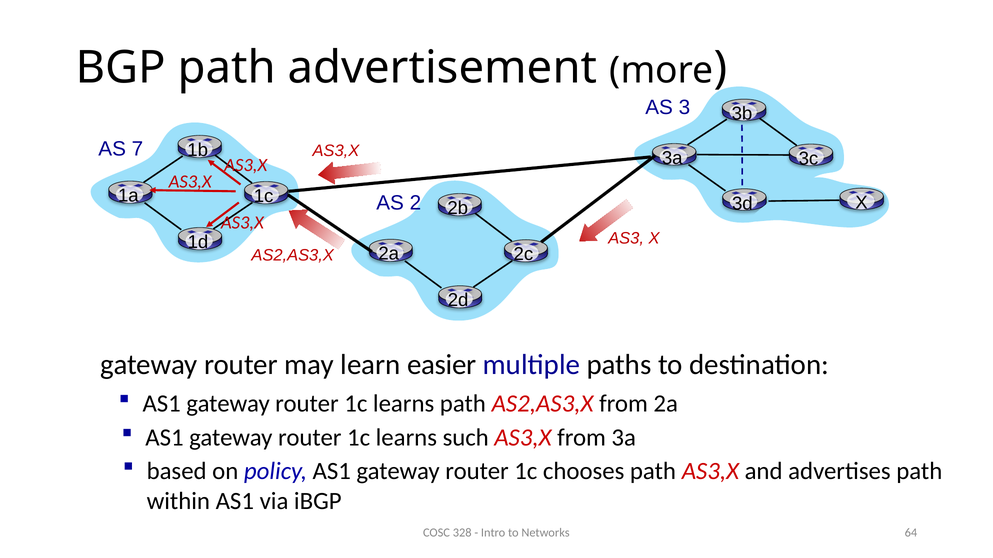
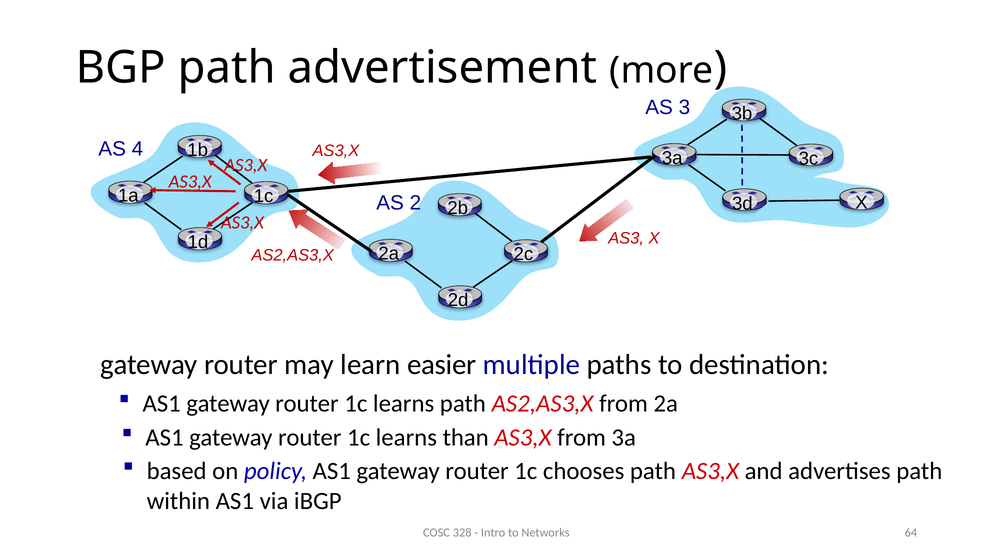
7: 7 -> 4 (137, 149)
such: such -> than (466, 438)
